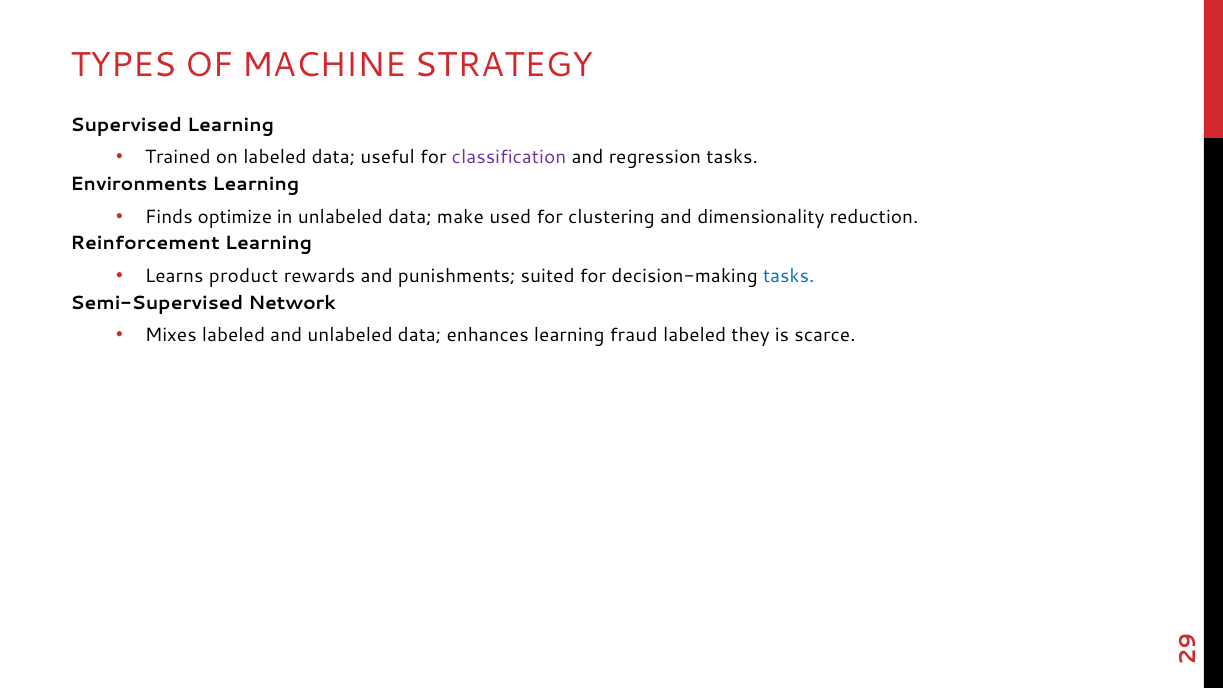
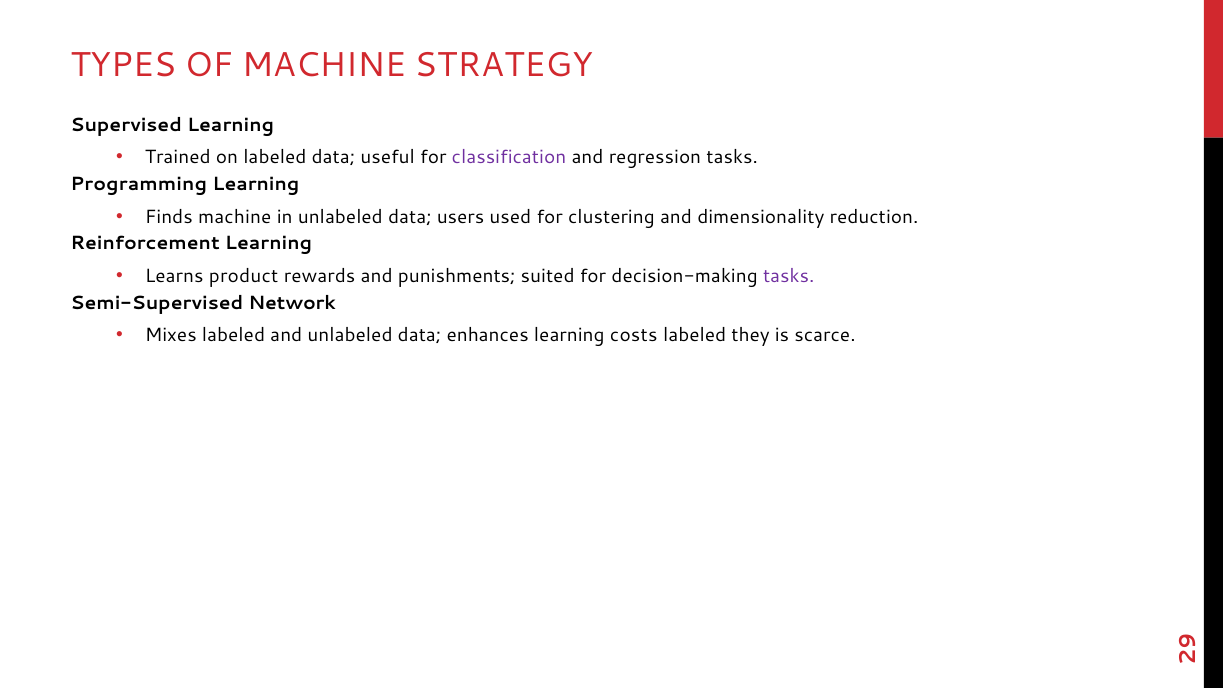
Environments: Environments -> Programming (139, 184)
Finds optimize: optimize -> machine (235, 217)
make: make -> users (461, 217)
tasks colour: blue -> purple (789, 276)
fraud: fraud -> costs (634, 335)
